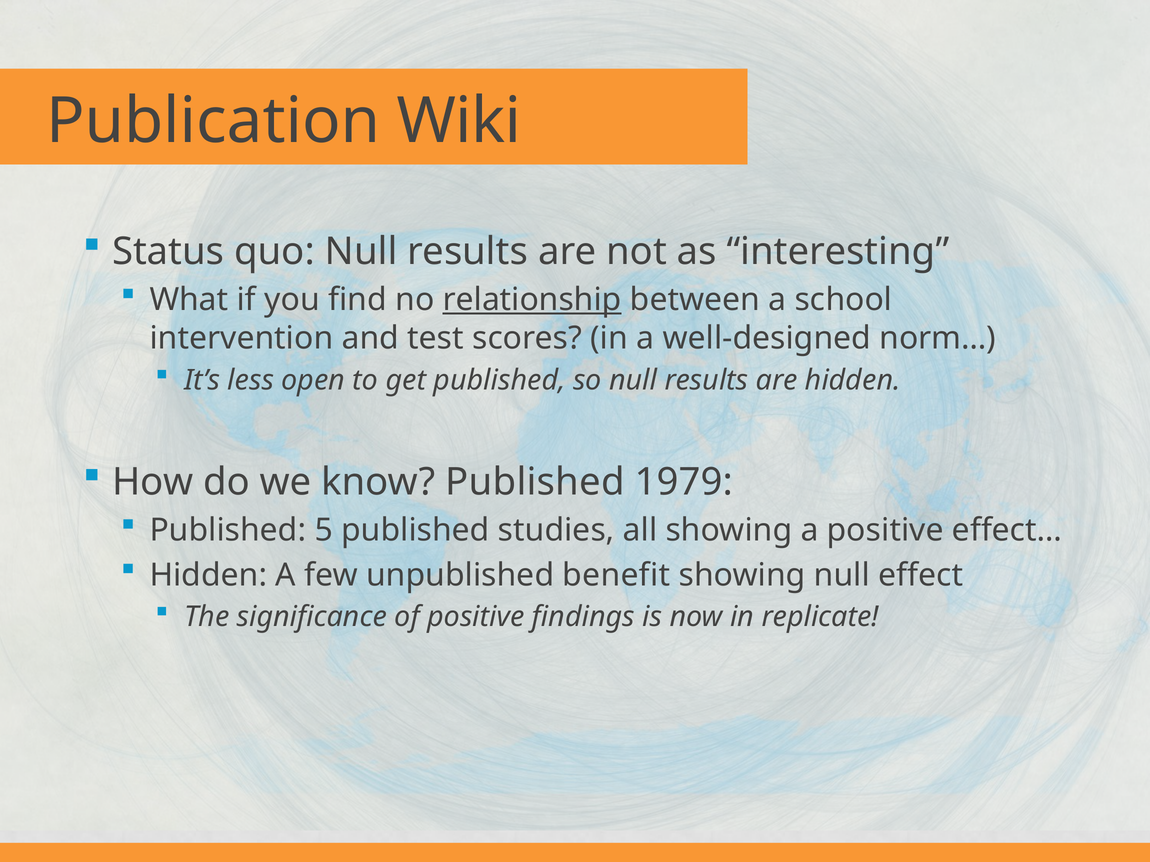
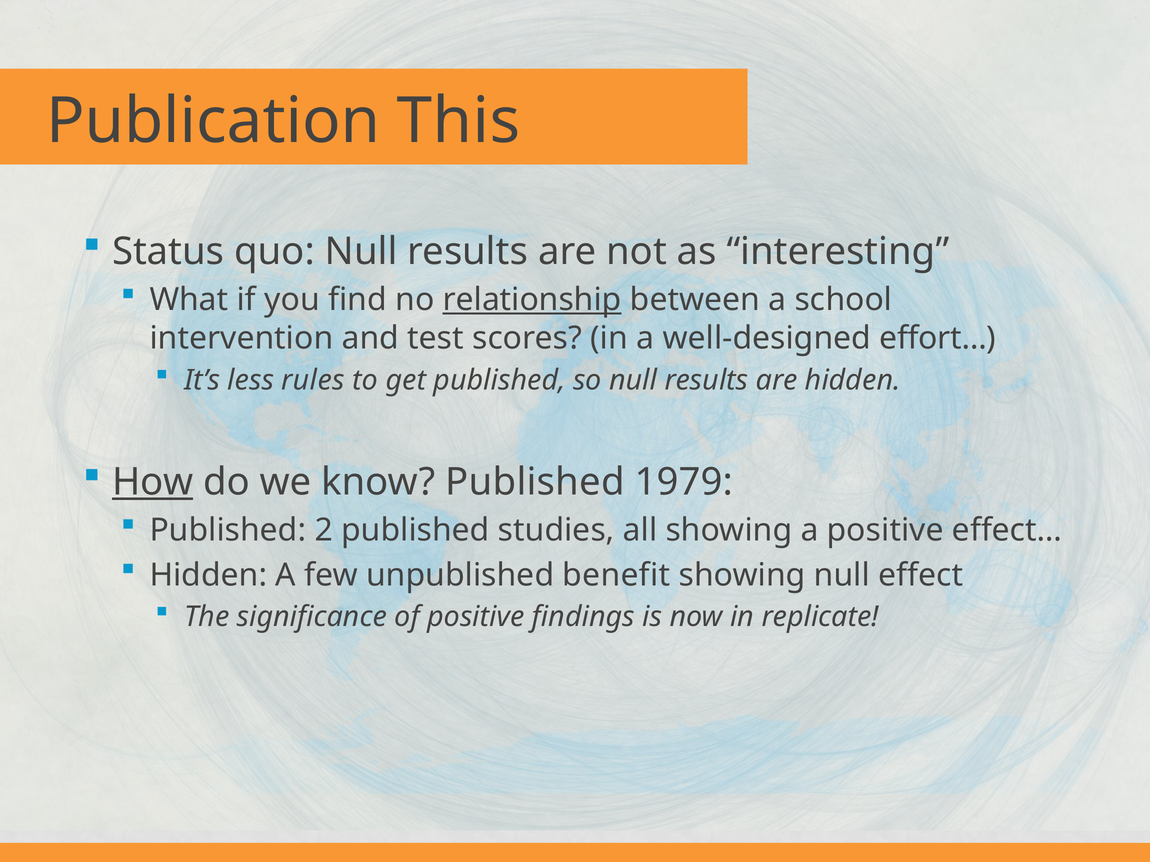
Wiki: Wiki -> This (458, 121)
norm…: norm… -> effort… (938, 338)
open: open -> rules (313, 380)
How underline: none -> present (153, 482)
5: 5 -> 2 (324, 531)
